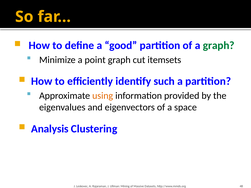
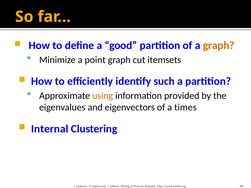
graph colour: green -> orange (219, 46)
space: space -> times (185, 107)
Analysis: Analysis -> Internal (50, 129)
